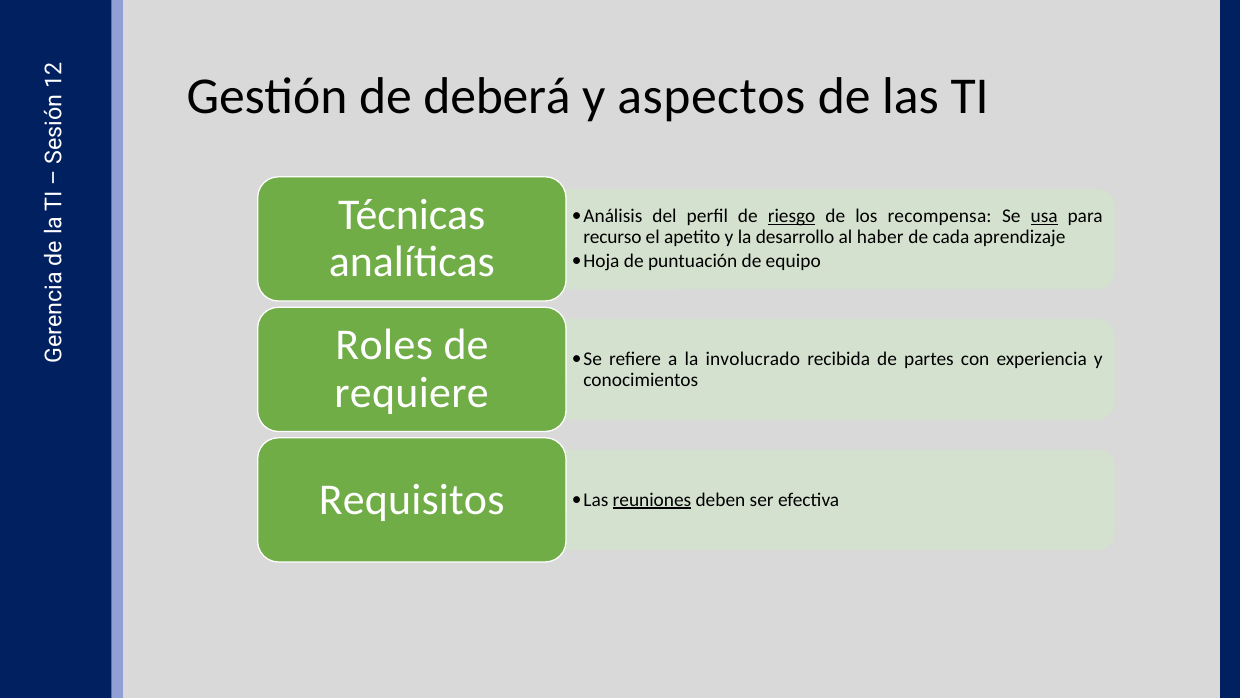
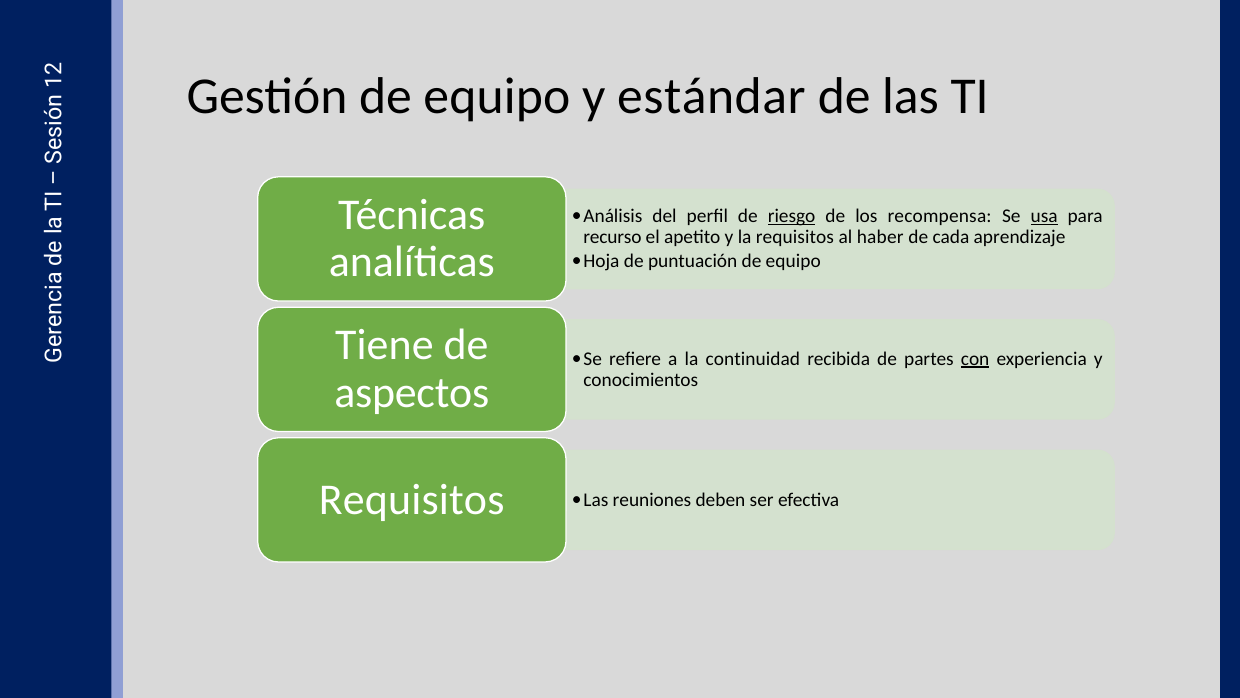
Gestión de deberá: deberá -> equipo (497, 96)
aspectos: aspectos -> estándar (711, 96)
la desarrollo: desarrollo -> requisitos (795, 237)
Roles: Roles -> Tiene (384, 345)
involucrado: involucrado -> continuidad (753, 358)
con underline: none -> present (975, 358)
requiere: requiere -> aspectos (412, 393)
reuniones underline: present -> none (652, 499)
